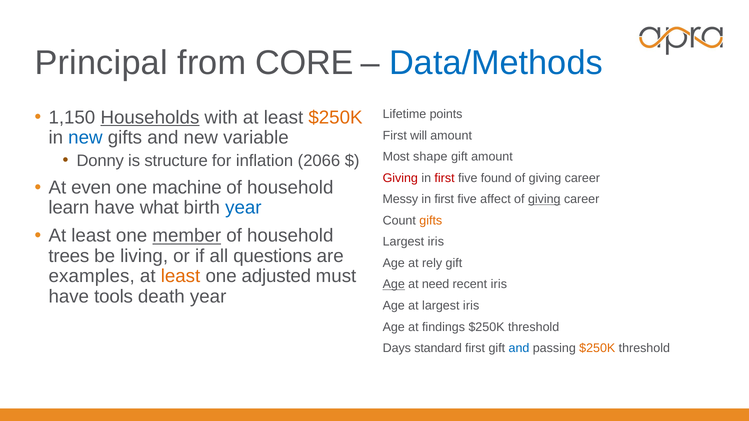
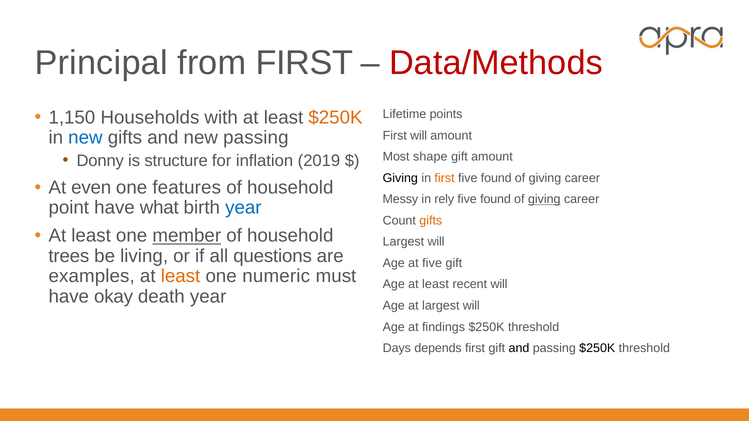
from CORE: CORE -> FIRST (304, 63)
Data/Methods colour: blue -> red (496, 63)
Households underline: present -> none (150, 118)
new variable: variable -> passing (256, 138)
2066: 2066 -> 2019 (319, 161)
Giving colour: red -> black (400, 178)
first colour: red -> orange (445, 178)
machine: machine -> features (187, 188)
first: first -> rely (444, 199)
affect: affect -> found (496, 199)
learn: learn -> point (69, 208)
iris: iris -> will (436, 242)
at rely: rely -> five (432, 263)
adjusted: adjusted -> numeric (276, 276)
Age underline: present -> none (394, 285)
need: need -> least (435, 285)
recent iris: iris -> will (499, 285)
tools: tools -> okay (114, 297)
at largest iris: iris -> will (471, 306)
standard: standard -> depends (438, 348)
and colour: blue -> black (519, 348)
$250K colour: orange -> black (597, 348)
